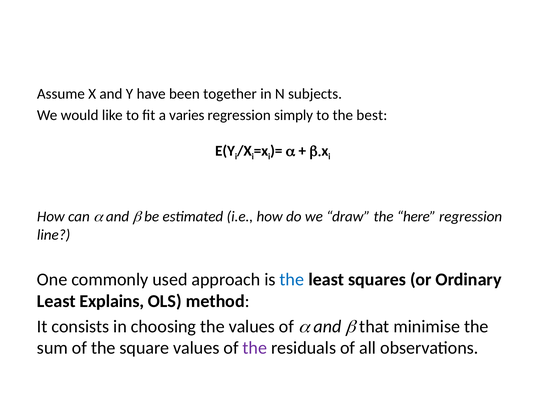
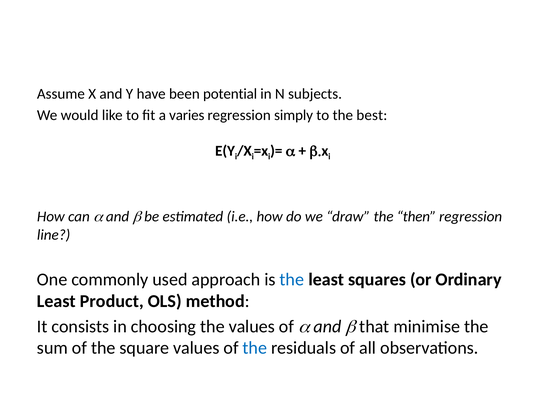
together: together -> potential (230, 94)
here: here -> then (416, 217)
Explains: Explains -> Product (112, 301)
the colour: purple -> blue (255, 348)
